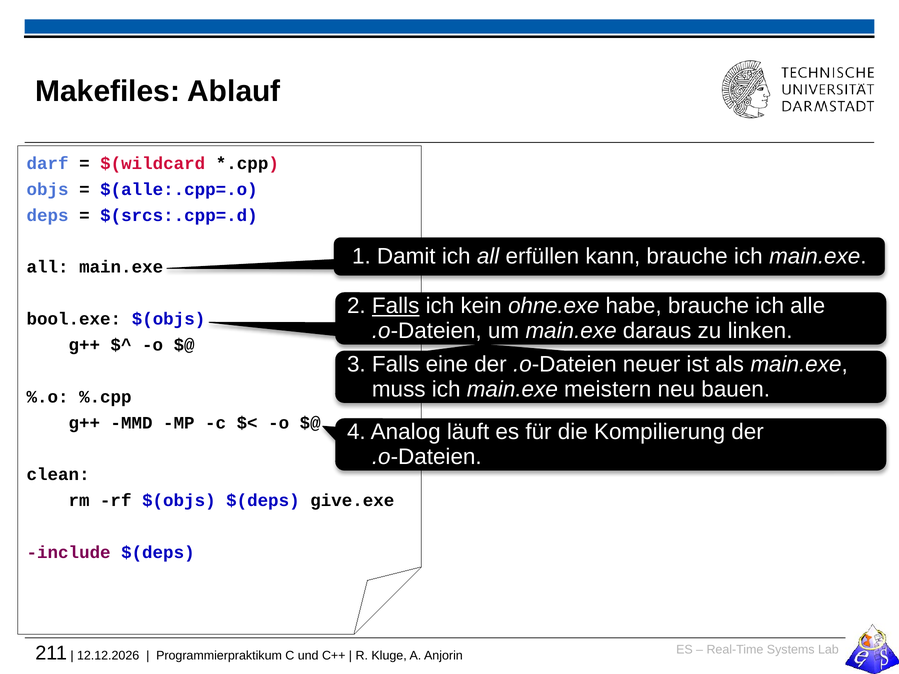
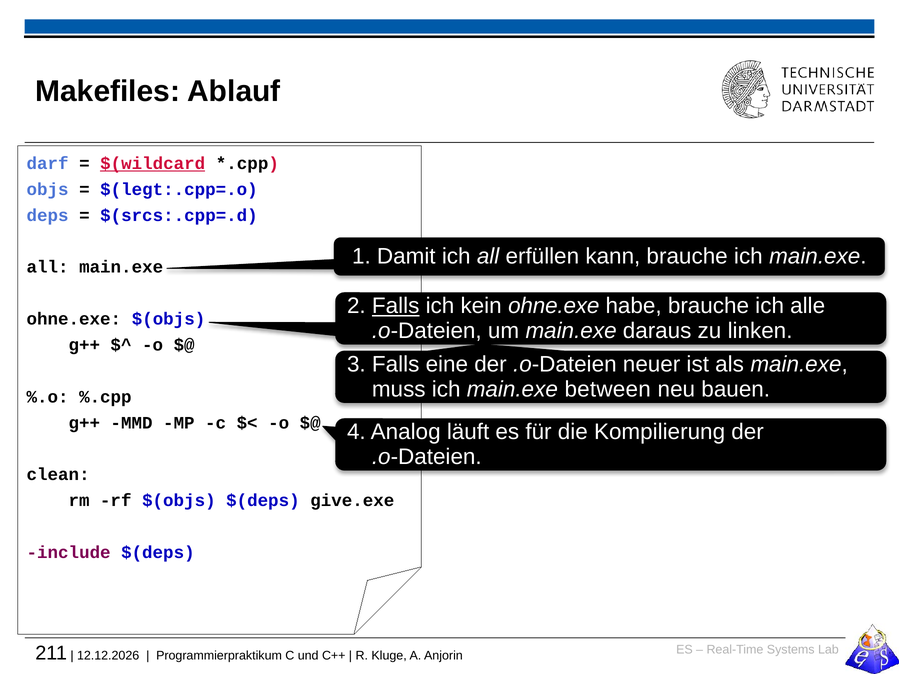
$(wildcard underline: none -> present (153, 164)
$(alle:.cpp=.o: $(alle:.cpp=.o -> $(legt:.cpp=.o (179, 189)
bool.exe: bool.exe -> ohne.exe (74, 319)
meistern: meistern -> between (608, 390)
